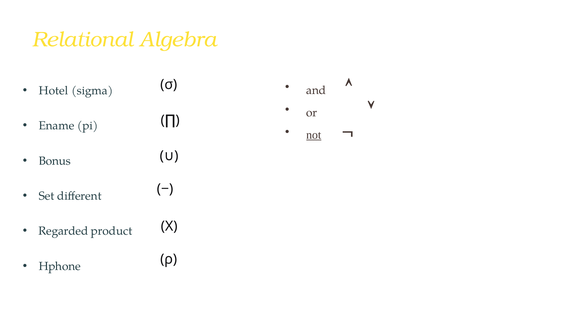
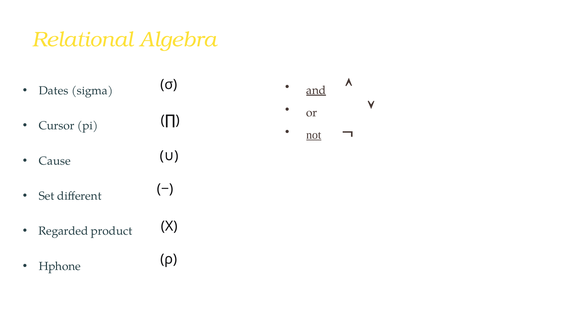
Hotel: Hotel -> Dates (54, 91)
and underline: none -> present (316, 90)
Ename: Ename -> Cursor (57, 126)
Bonus: Bonus -> Cause (55, 161)
